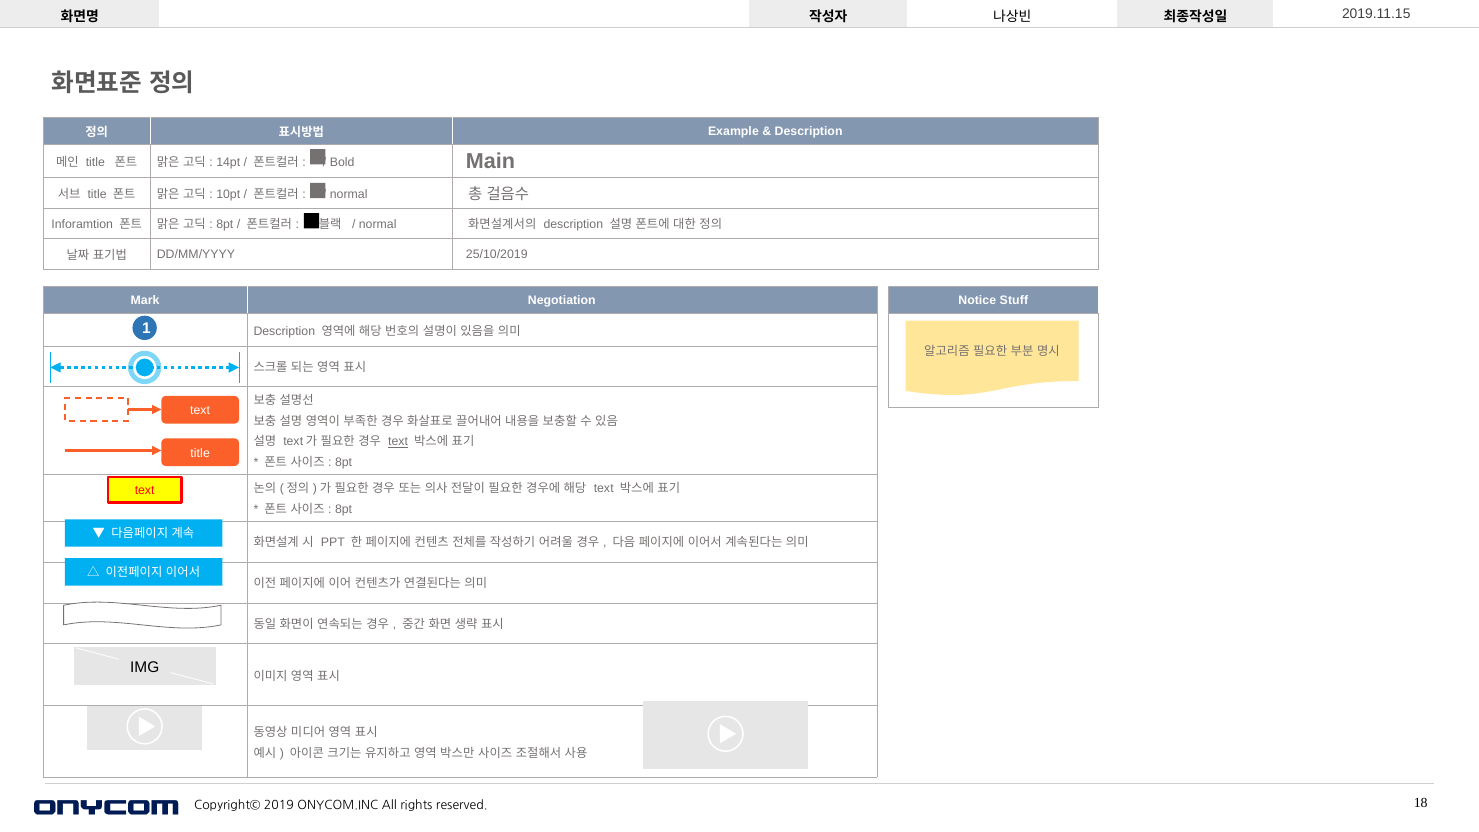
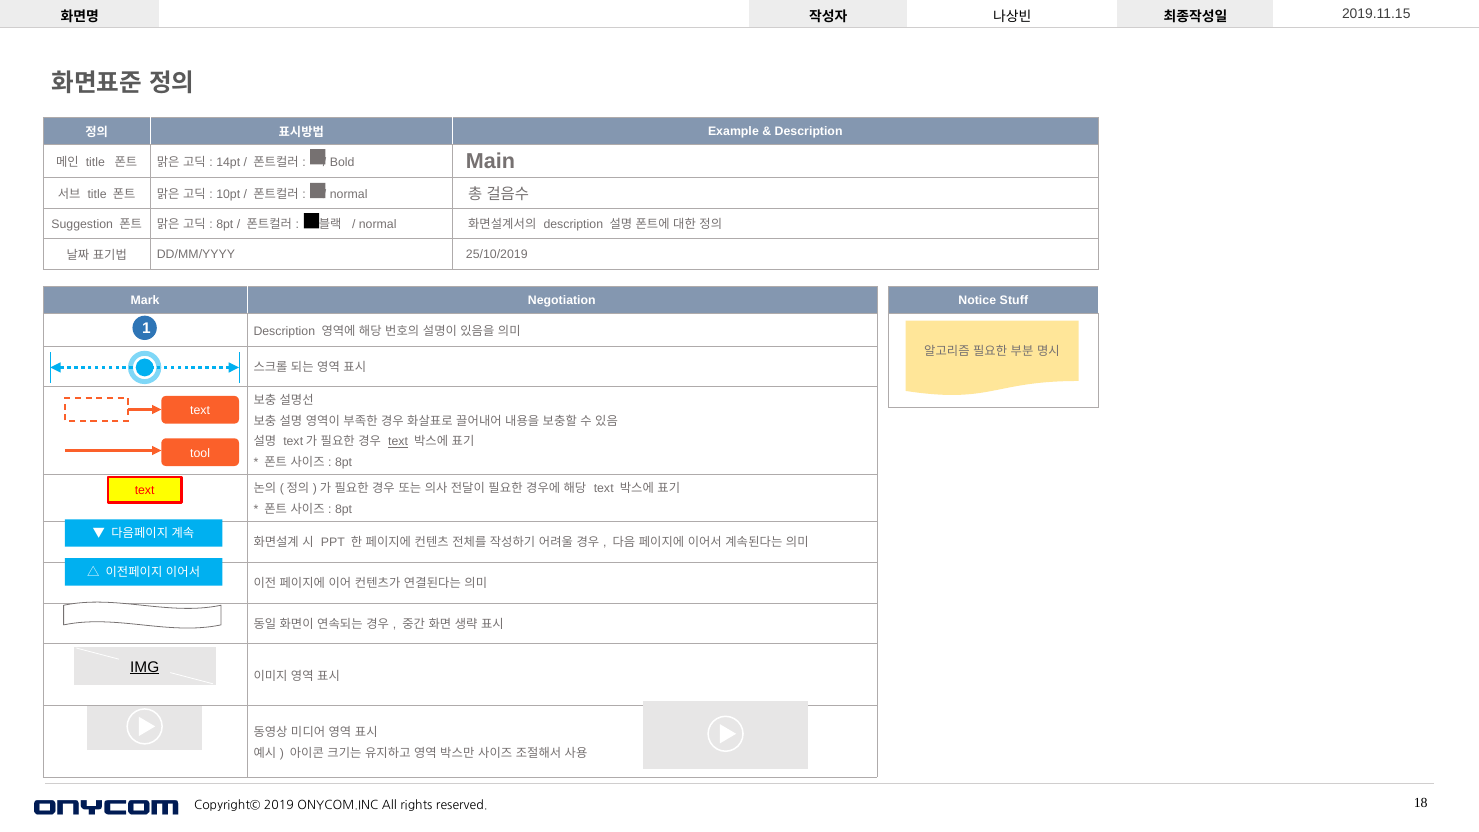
Inforamtion: Inforamtion -> Suggestion (82, 225)
title: title -> tool (200, 453)
IMG underline: none -> present (145, 667)
